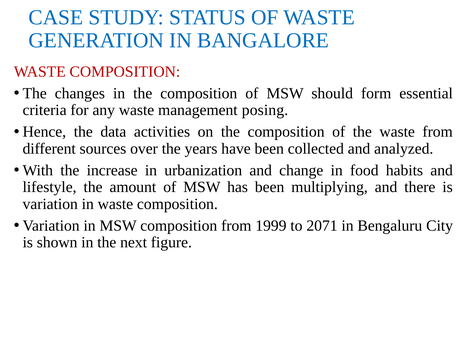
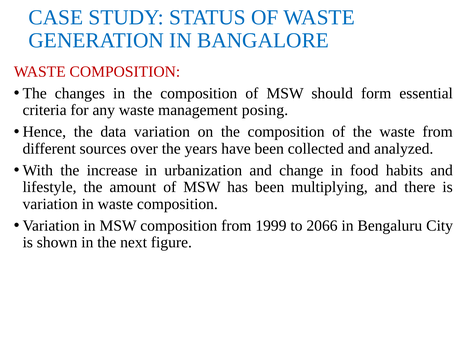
data activities: activities -> variation (162, 132)
2071: 2071 -> 2066 (322, 226)
